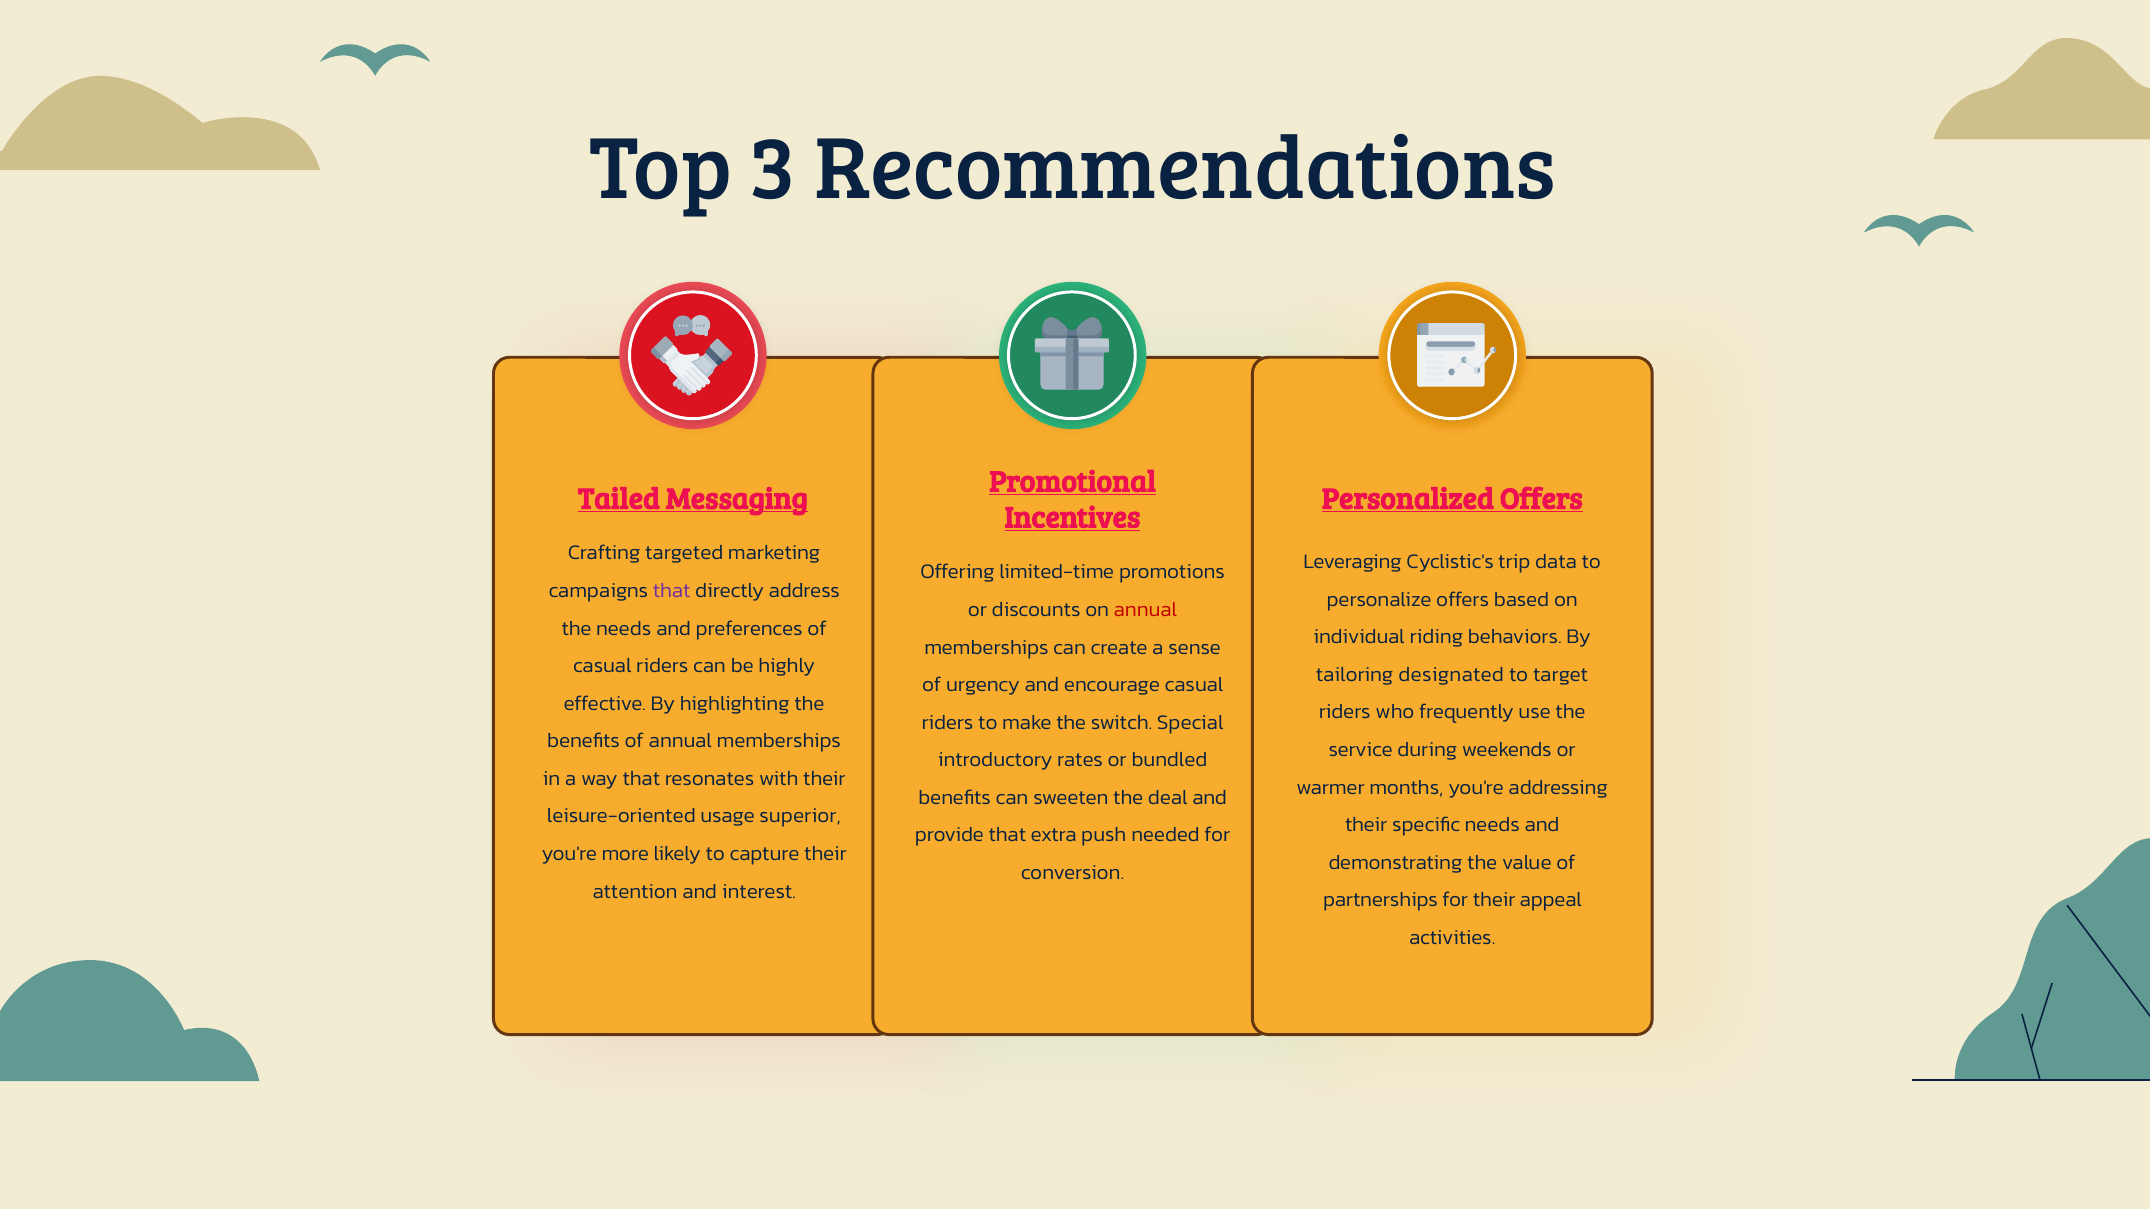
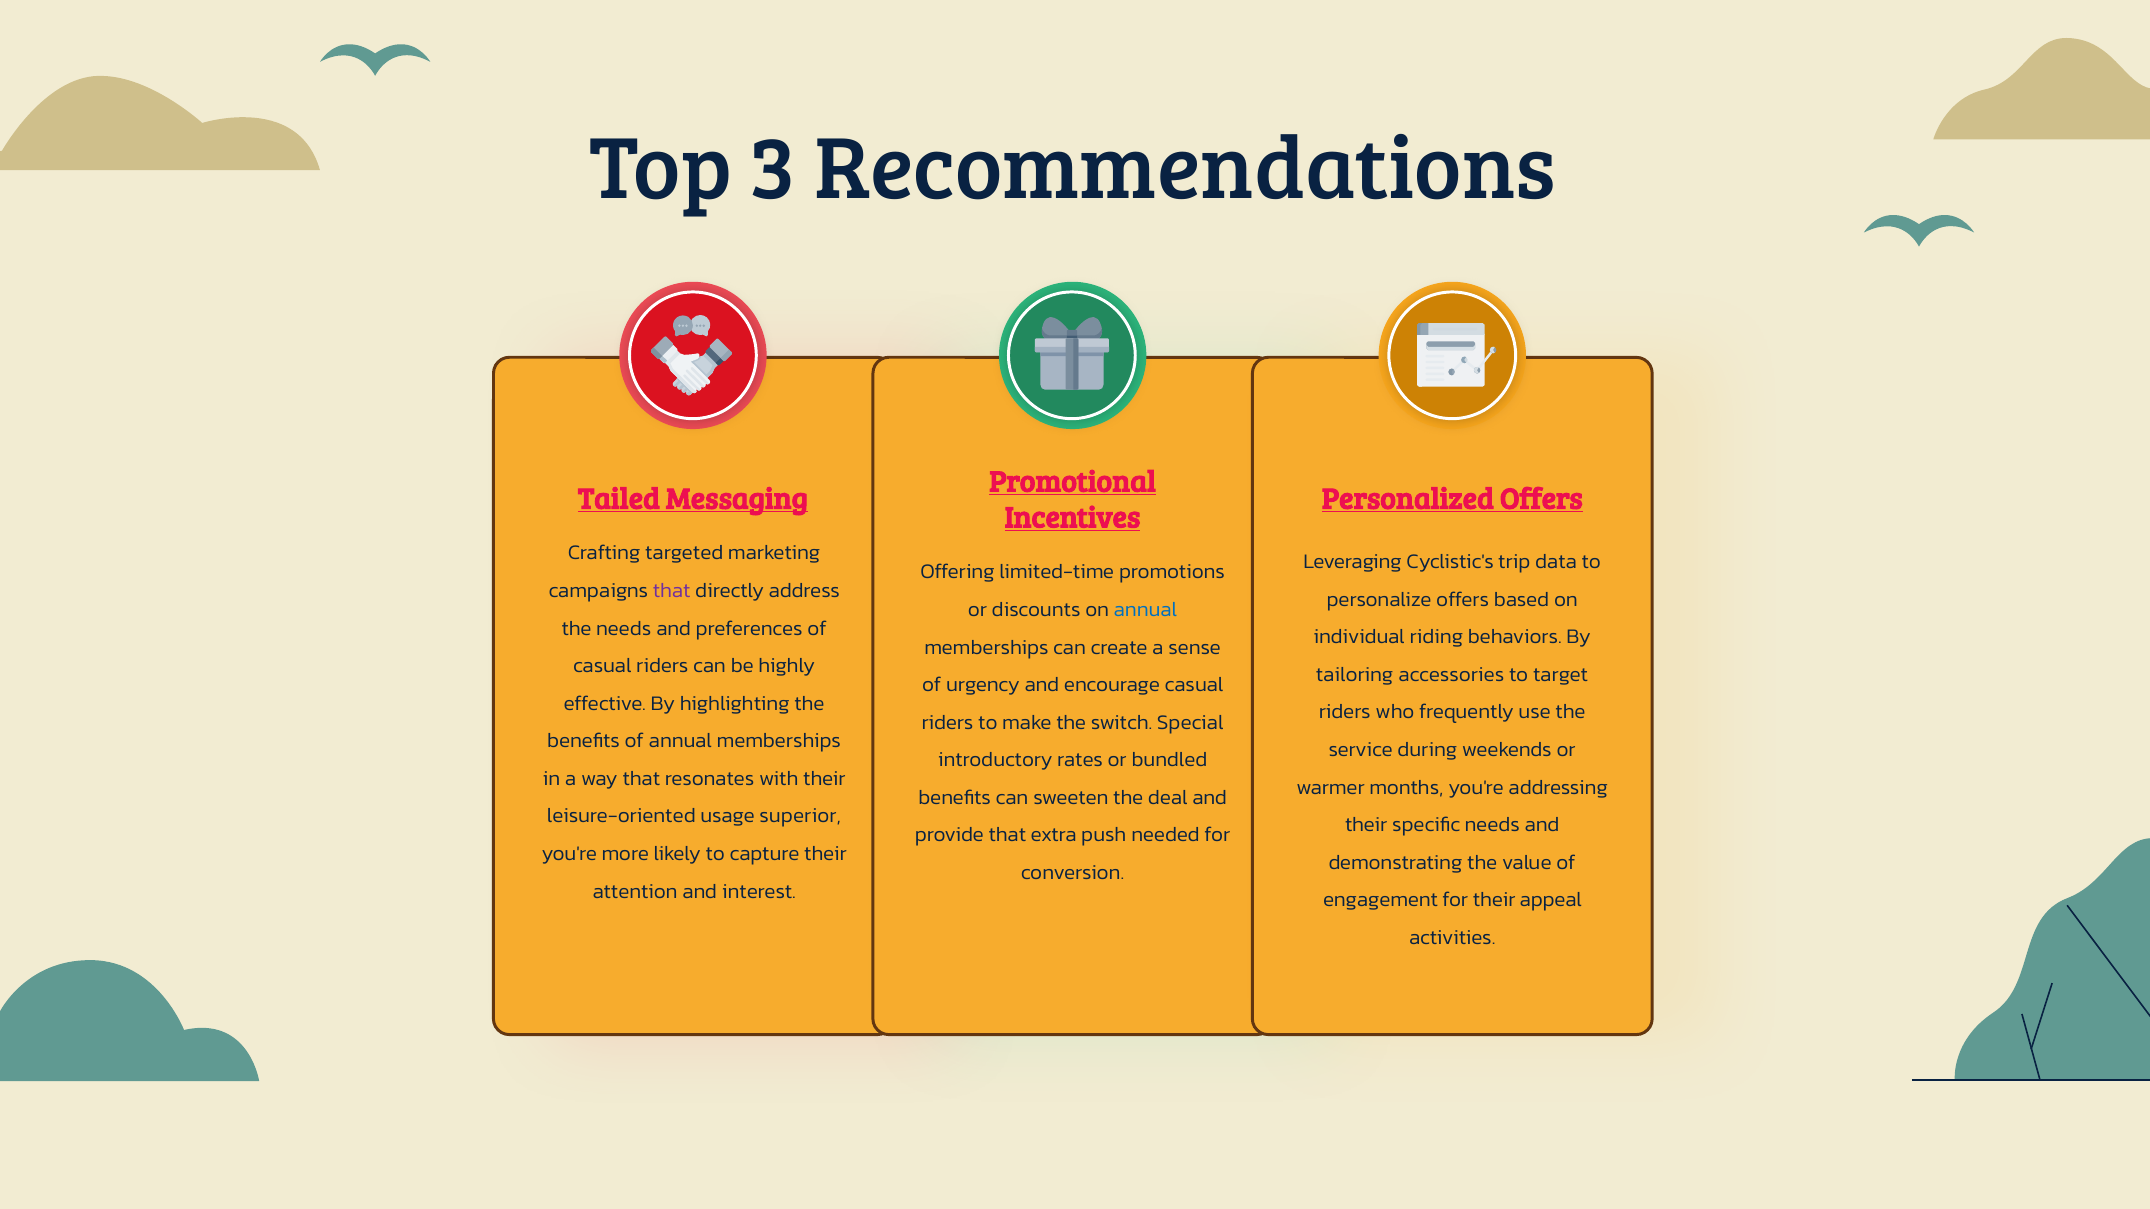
annual colour: red -> blue (1145, 610)
designated: designated -> accessories (1451, 675)
partnerships: partnerships -> engagement (1381, 900)
